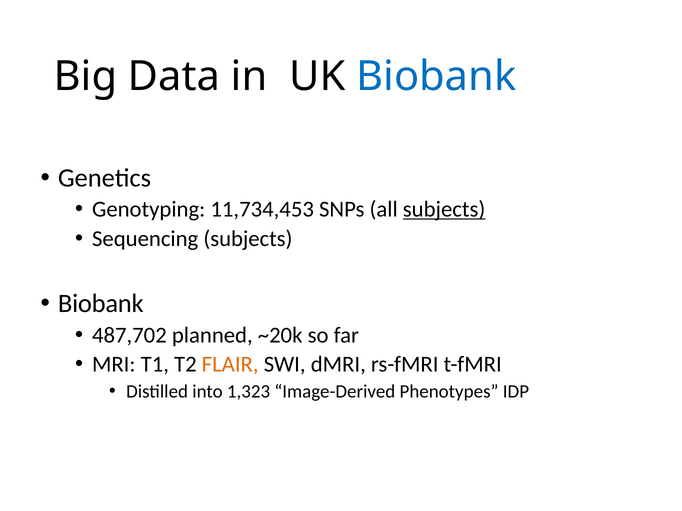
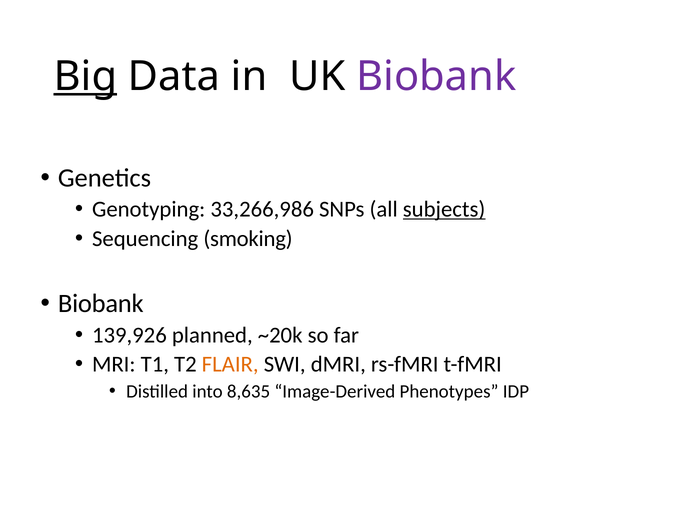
Big underline: none -> present (85, 76)
Biobank colour: blue -> purple (436, 76)
11,734,453: 11,734,453 -> 33,266,986 (262, 209)
Sequencing subjects: subjects -> smoking (248, 239)
487,702: 487,702 -> 139,926 (129, 335)
1,323: 1,323 -> 8,635 (249, 392)
